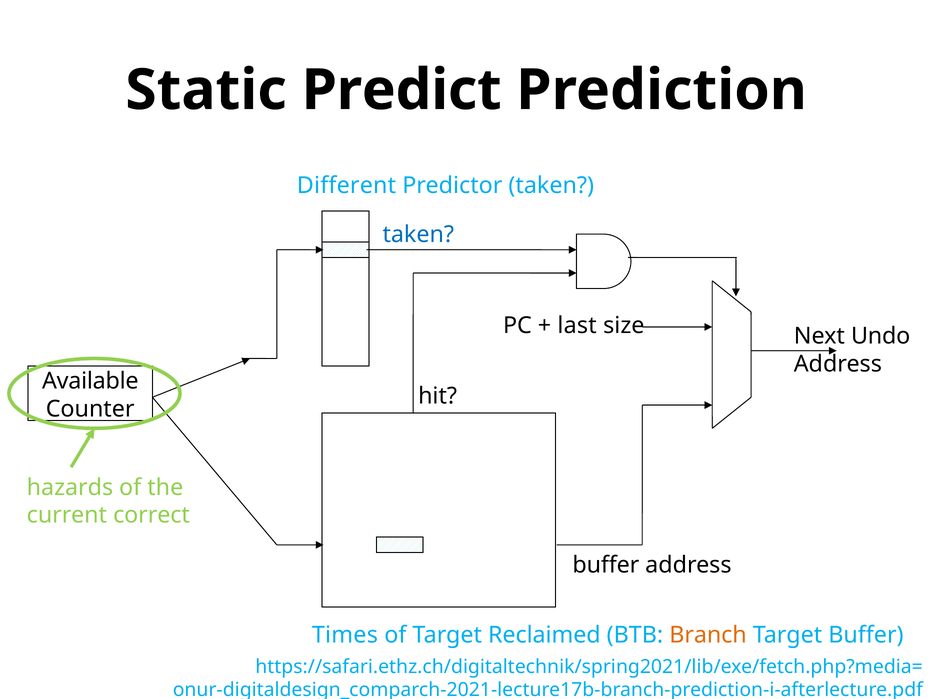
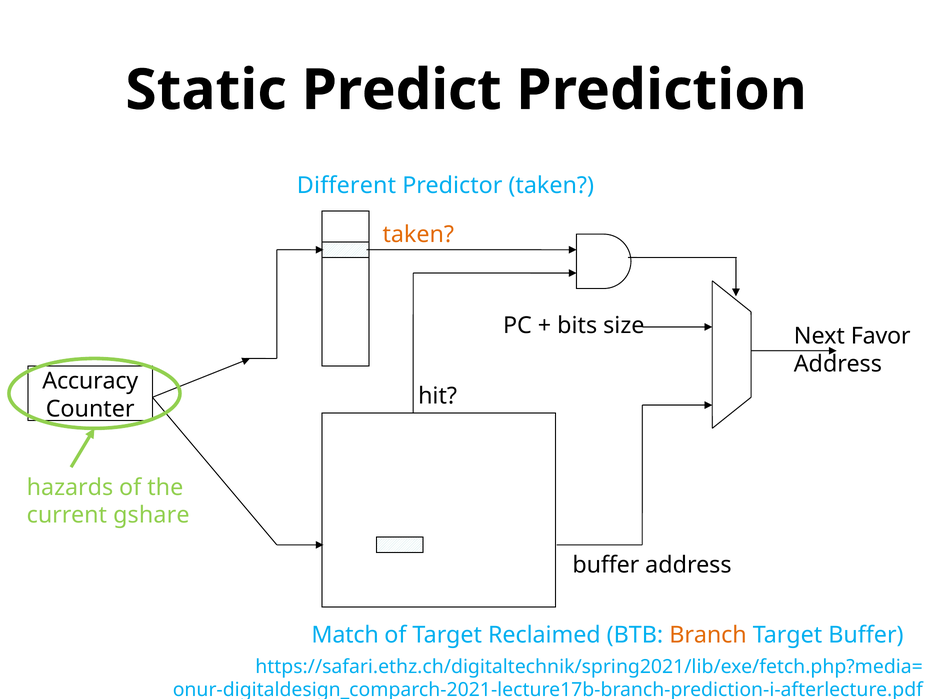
taken colour: blue -> orange (418, 235)
last: last -> bits (577, 326)
Undo: Undo -> Favor (881, 336)
Available: Available -> Accuracy (90, 381)
correct: correct -> gshare (151, 516)
Times: Times -> Match (345, 636)
